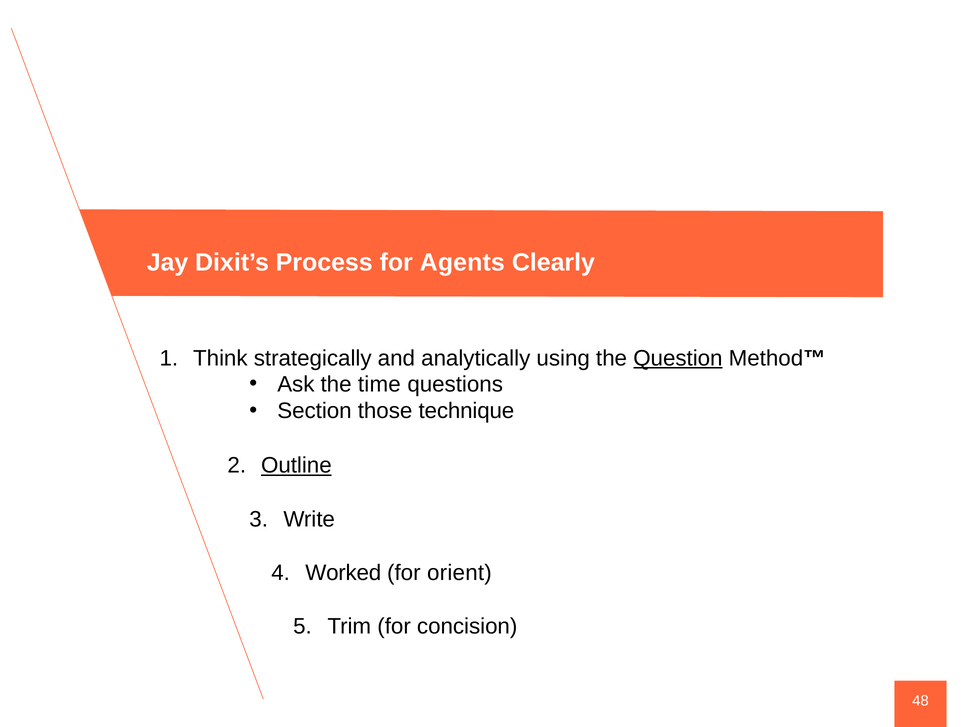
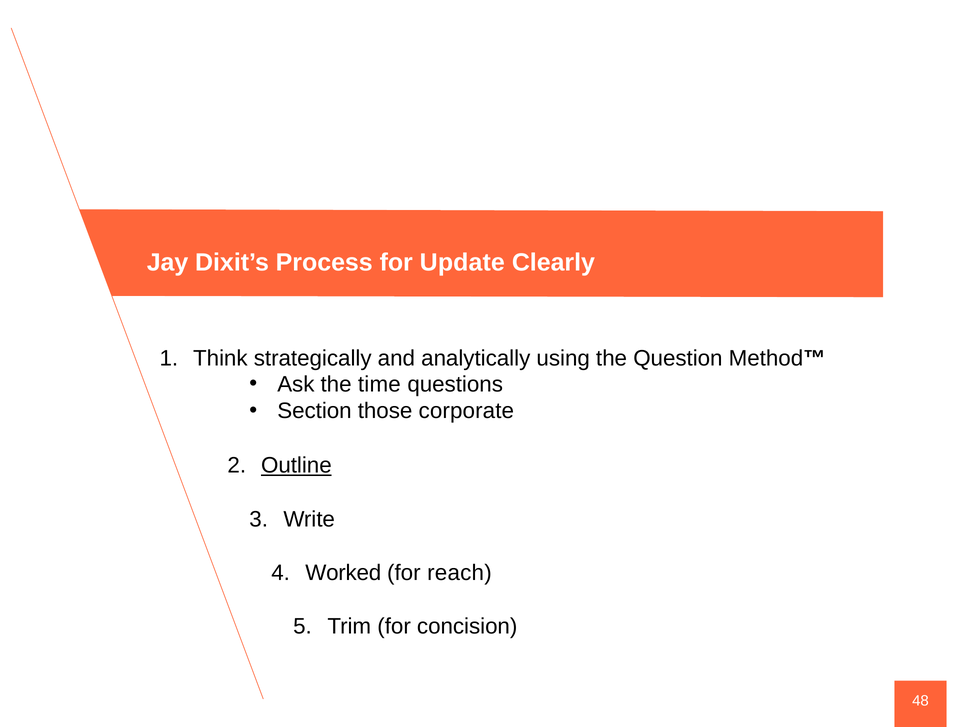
Agents: Agents -> Update (462, 263)
Question underline: present -> none (678, 358)
technique: technique -> corporate (466, 411)
orient: orient -> reach (459, 573)
